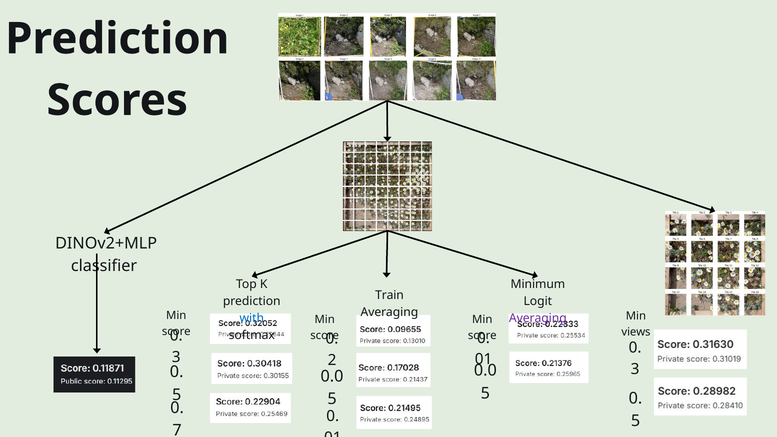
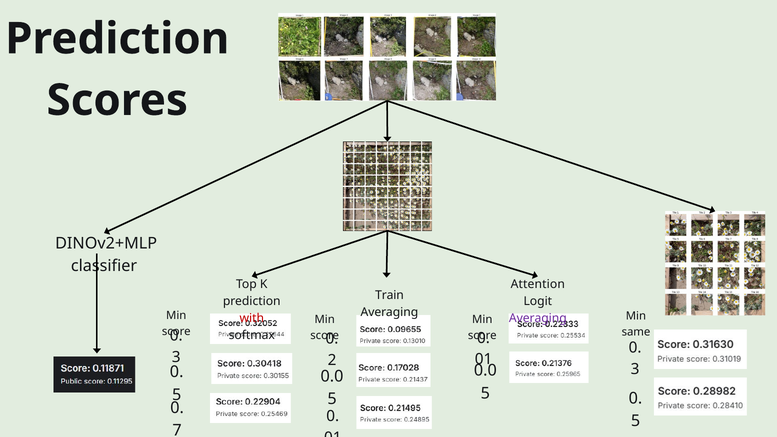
Minimum: Minimum -> Attention (538, 284)
with colour: blue -> red (252, 318)
views: views -> same (636, 332)
